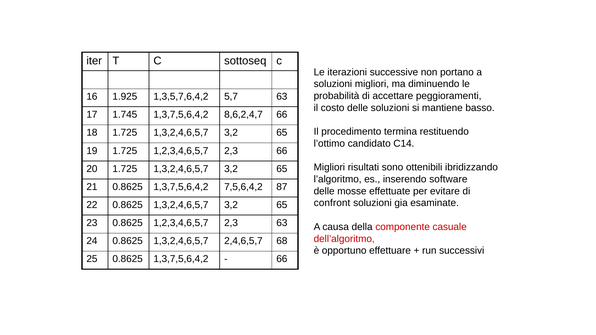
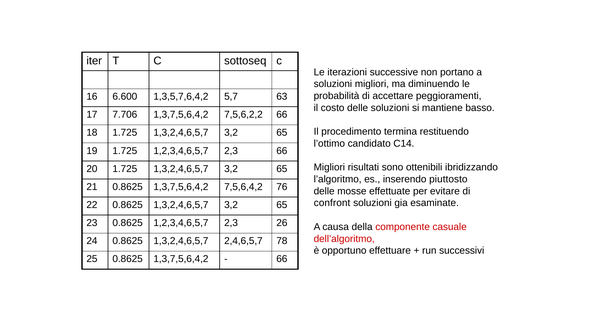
1.925: 1.925 -> 6.600 (125, 97)
1.745: 1.745 -> 7.706 (125, 115)
8,6,2,4,7: 8,6,2,4,7 -> 7,5,6,2,2 (243, 115)
software: software -> piuttosto (448, 179)
87: 87 -> 76 (282, 187)
2,3 63: 63 -> 26 (282, 223)
68: 68 -> 78 (282, 241)
